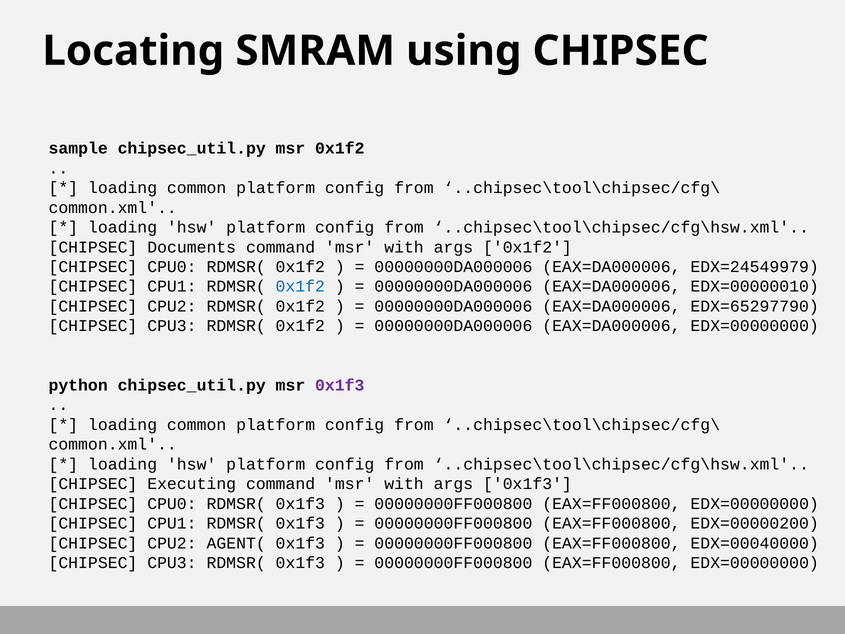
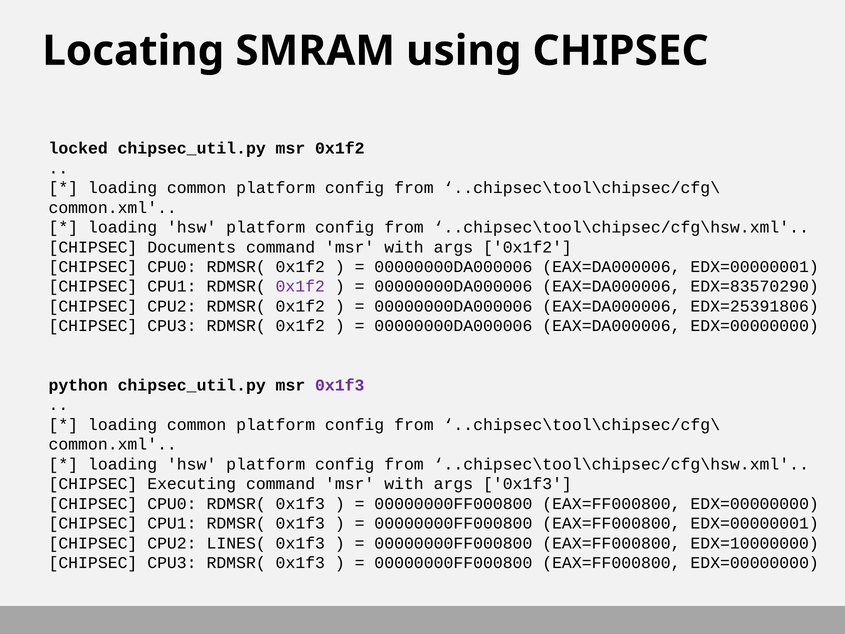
sample: sample -> locked (78, 148)
EAX=DA000006 EDX=24549979: EDX=24549979 -> EDX=00000001 (755, 267)
0x1f2 colour: blue -> purple (300, 286)
EDX=00000010: EDX=00000010 -> EDX=83570290 (755, 286)
EDX=65297790: EDX=65297790 -> EDX=25391806 (755, 306)
EAX=FF000800 EDX=00000200: EDX=00000200 -> EDX=00000001 (755, 523)
AGENT(: AGENT( -> LINES( (236, 543)
EDX=00040000: EDX=00040000 -> EDX=10000000 (755, 543)
